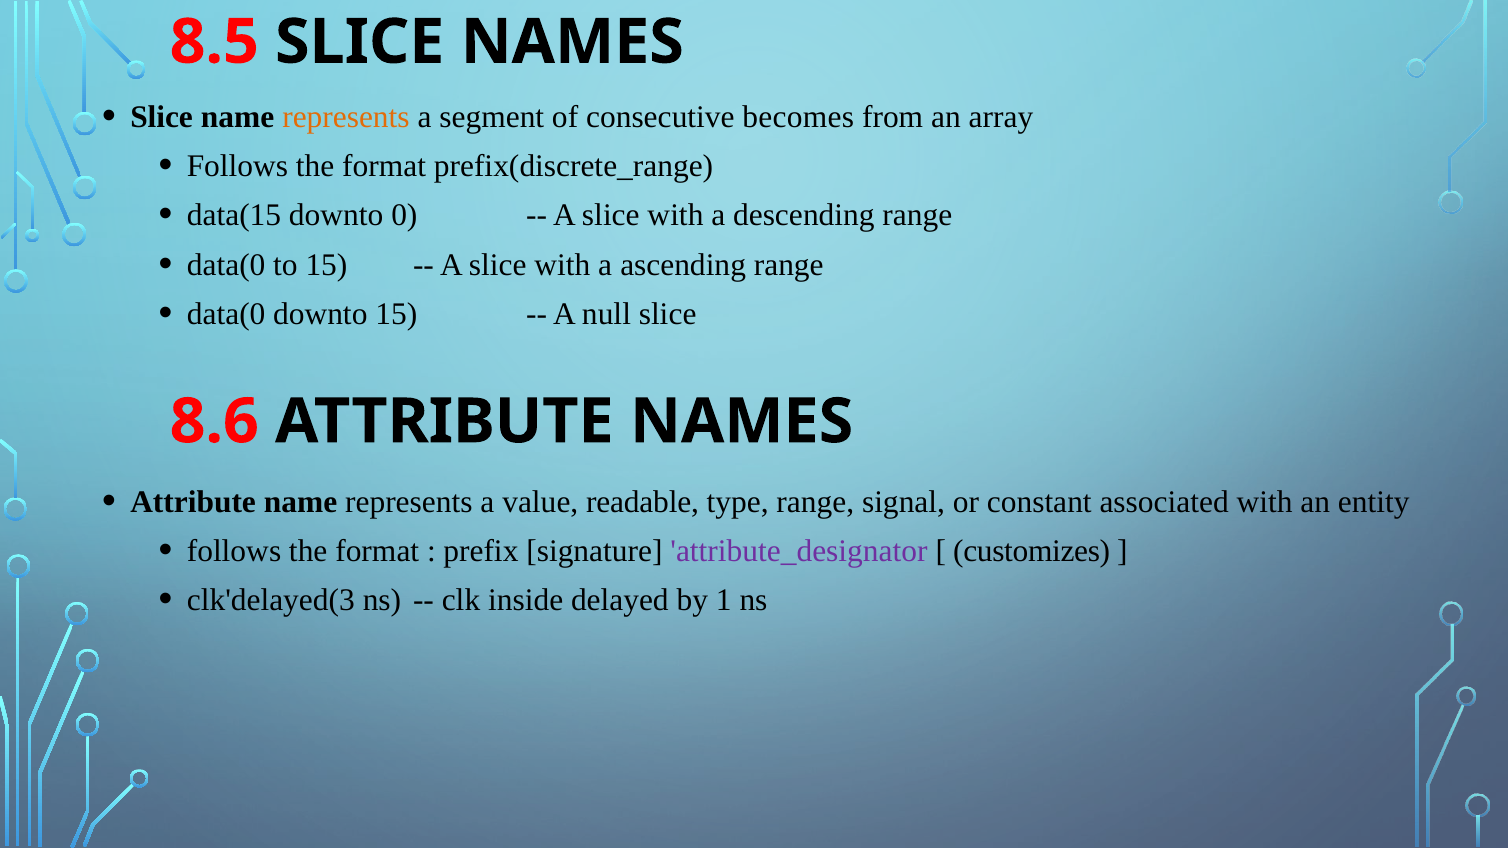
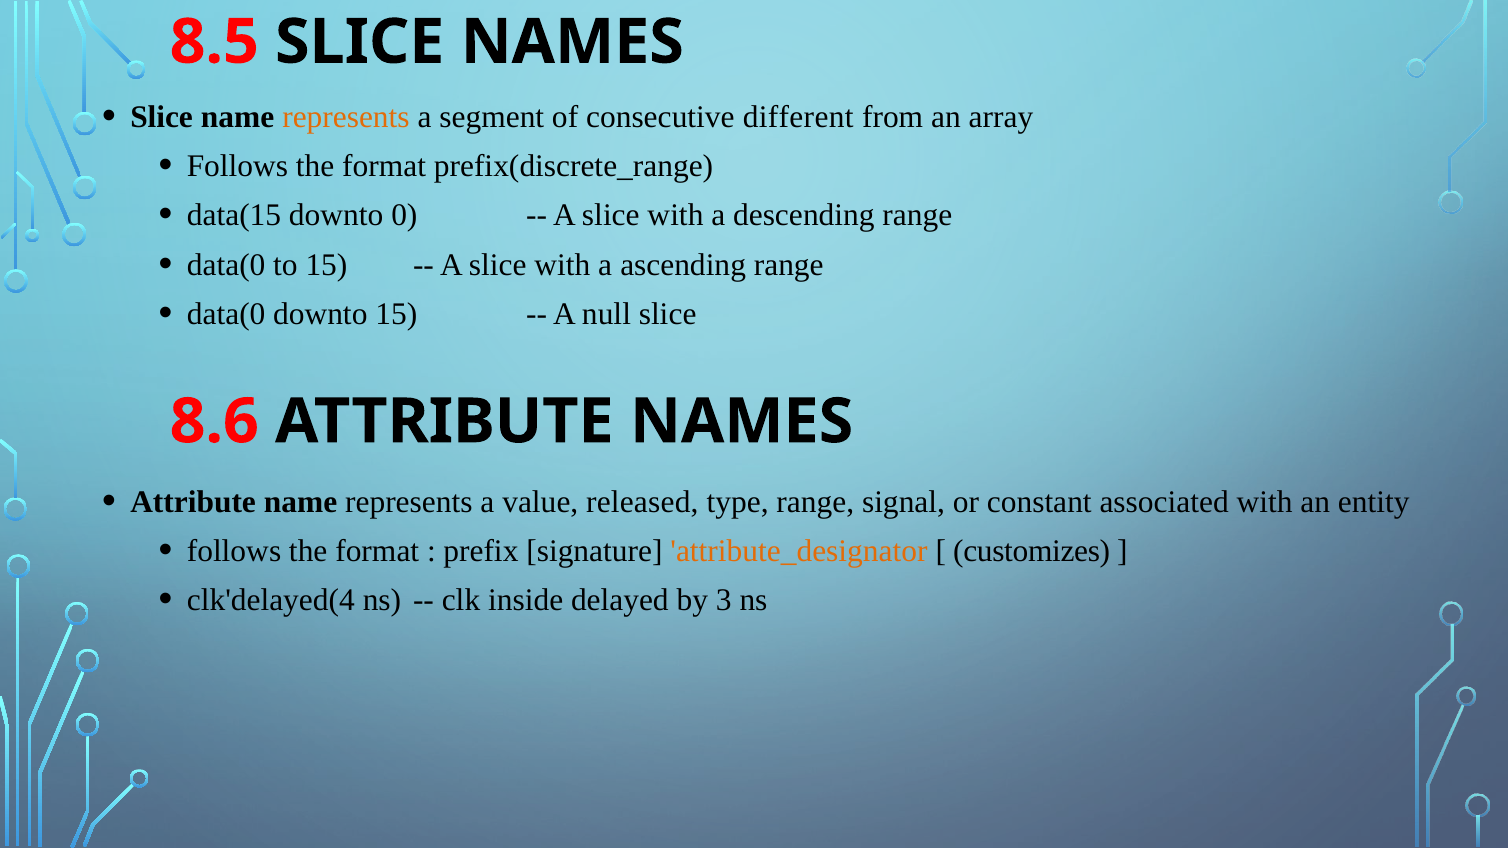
becomes: becomes -> different (798, 117)
readable: readable -> released (642, 502)
attribute_designator colour: purple -> orange (799, 551)
clk'delayed(3: clk'delayed(3 -> clk'delayed(4 (271, 600)
1: 1 -> 3 (724, 600)
